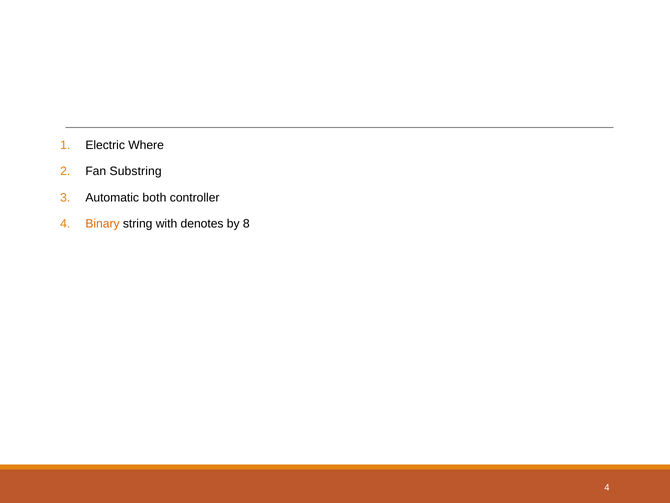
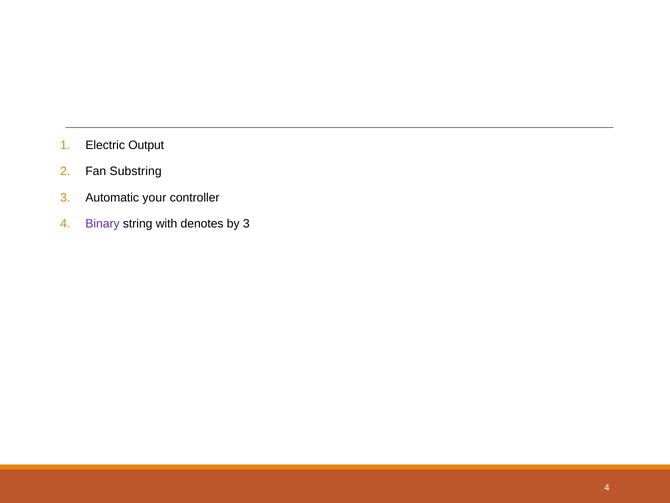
Where: Where -> Output (146, 145)
both: both -> your (154, 197)
Binary colour: orange -> purple (102, 223)
by 8: 8 -> 3 (246, 223)
